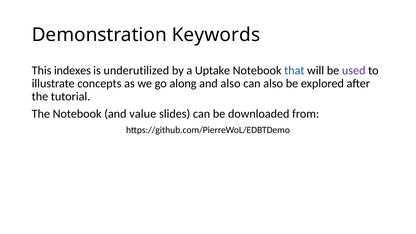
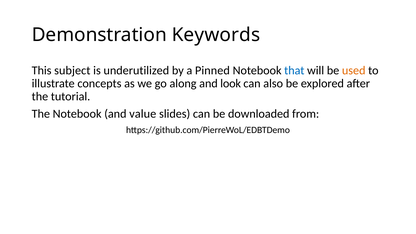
indexes: indexes -> subject (72, 70)
Uptake: Uptake -> Pinned (212, 70)
used colour: purple -> orange (354, 70)
and also: also -> look (231, 83)
